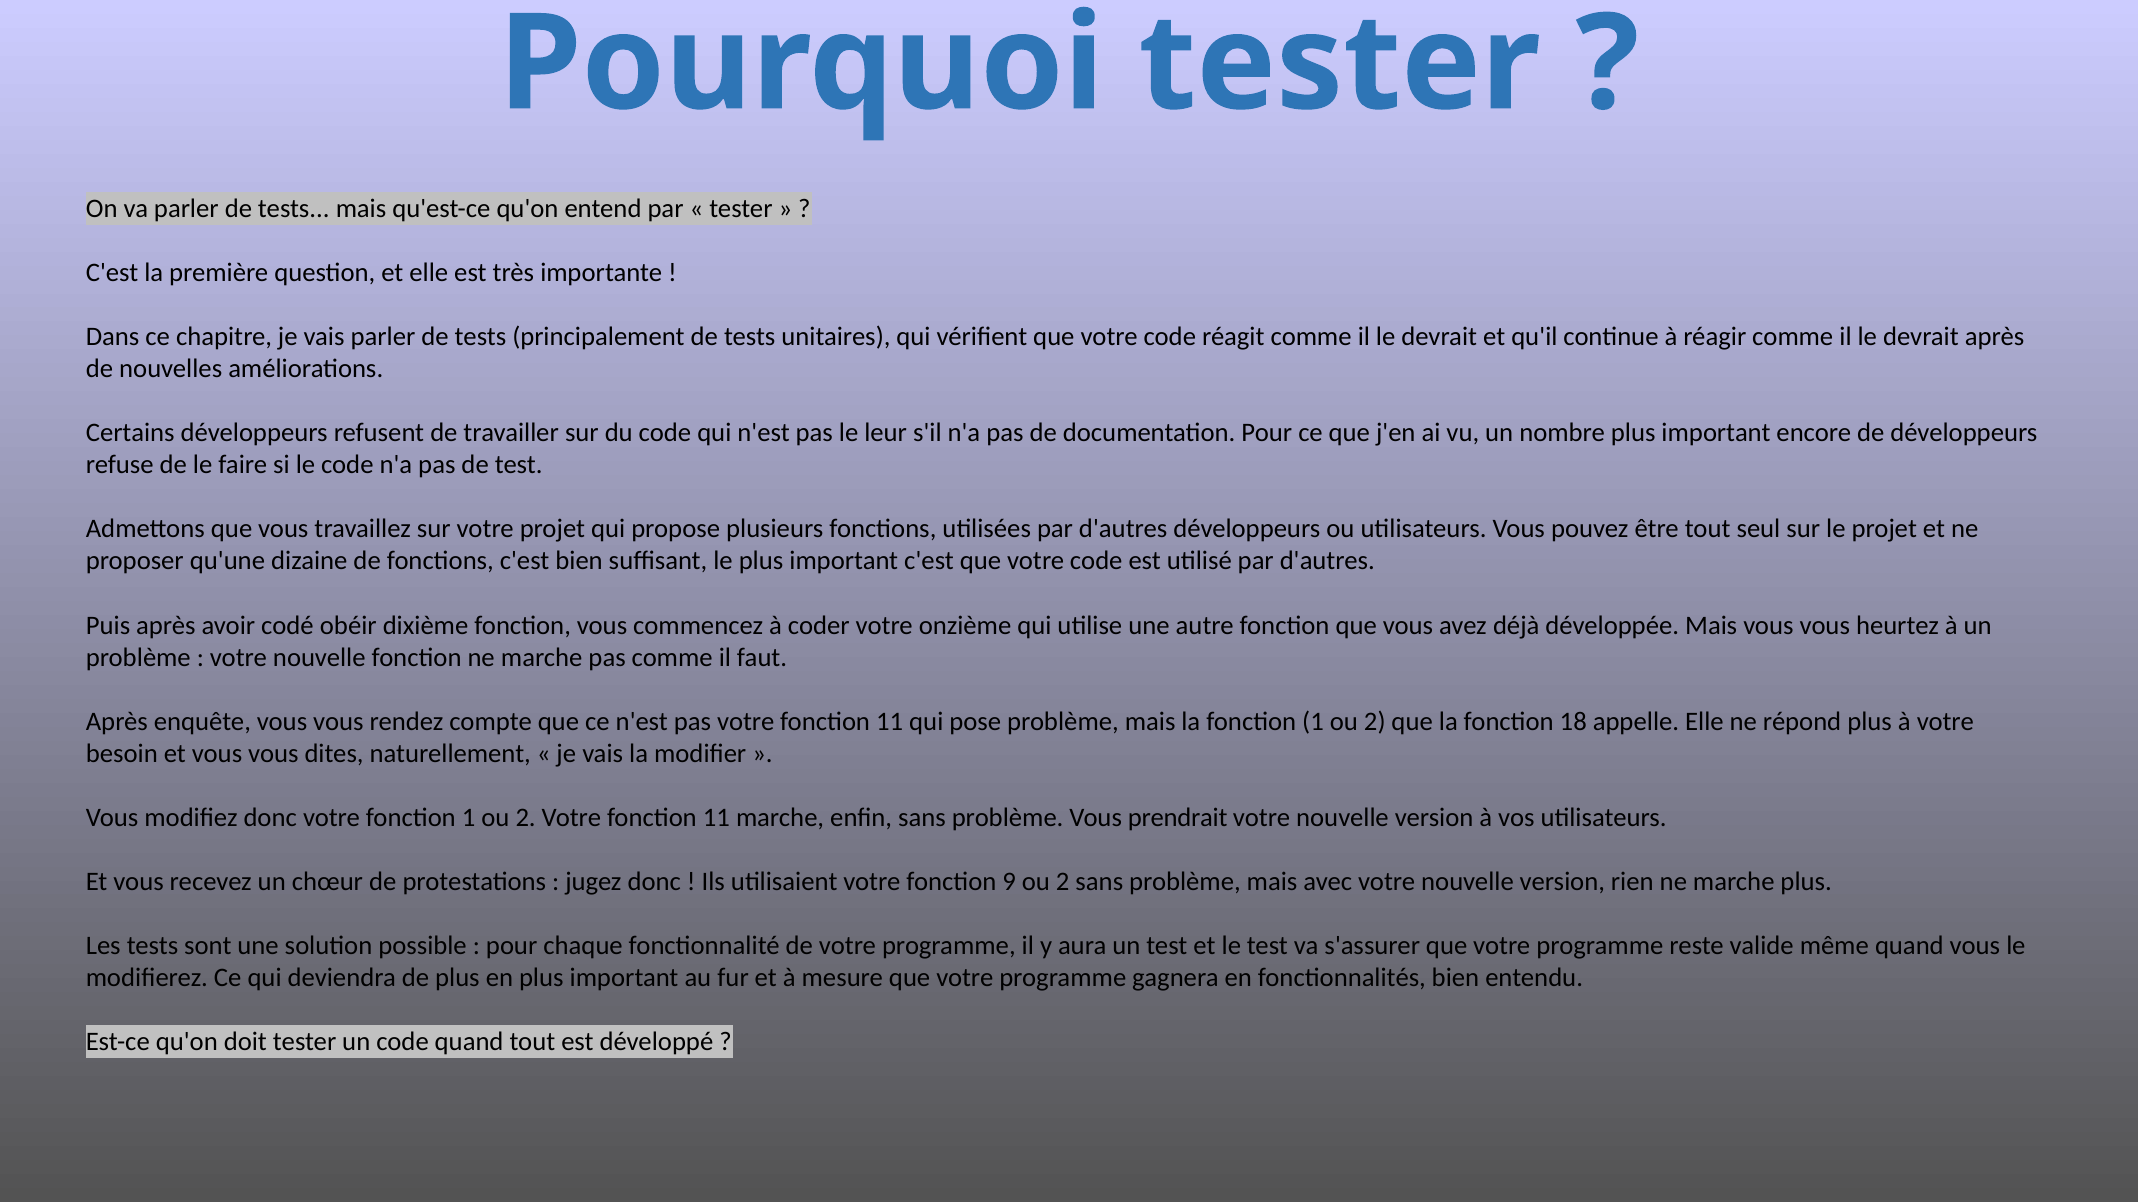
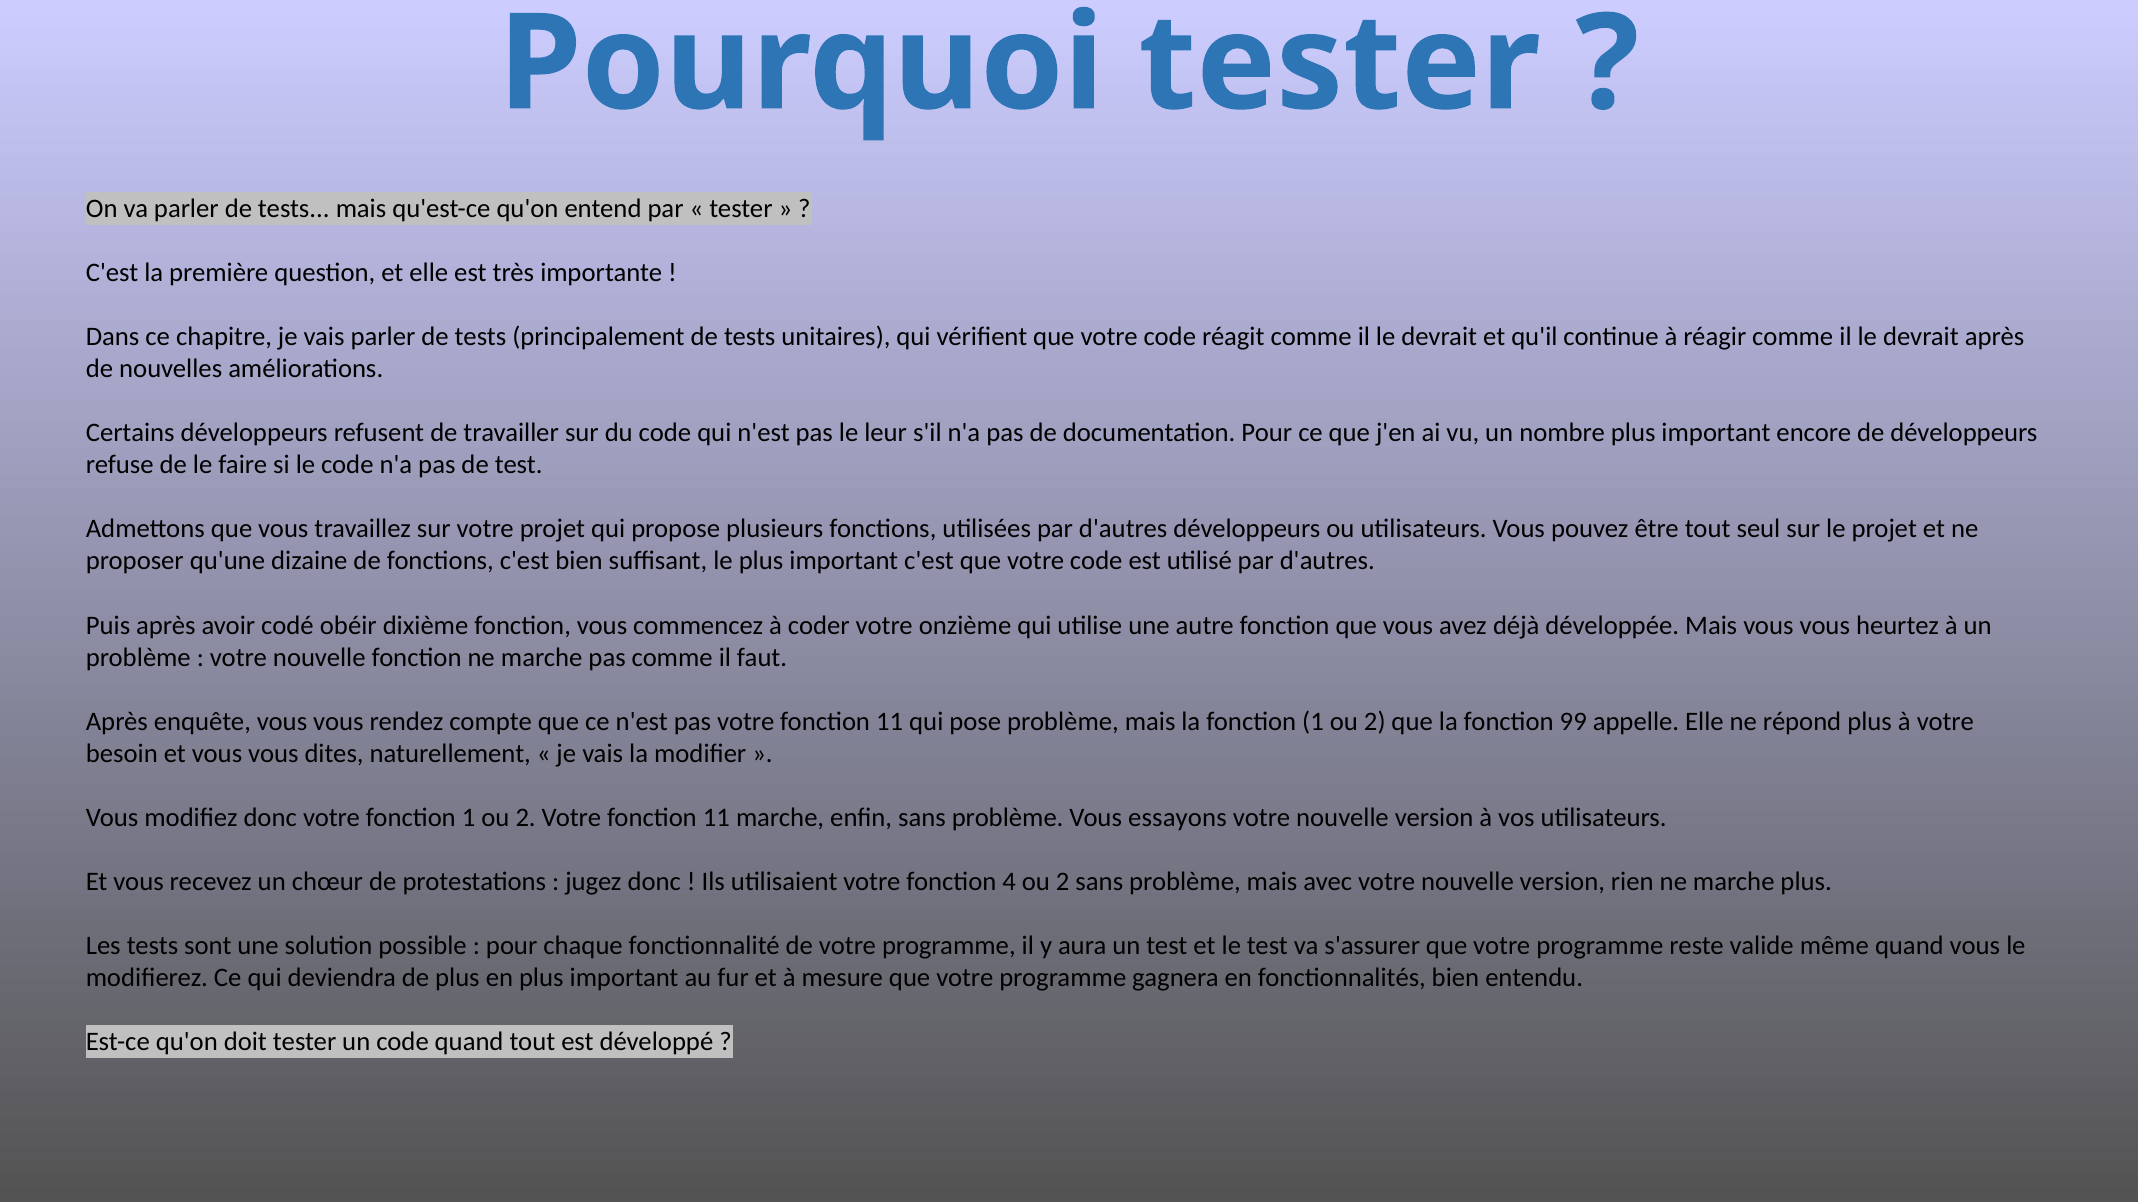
18: 18 -> 99 (1573, 722)
prendrait: prendrait -> essayons (1177, 818)
9: 9 -> 4 (1009, 882)
